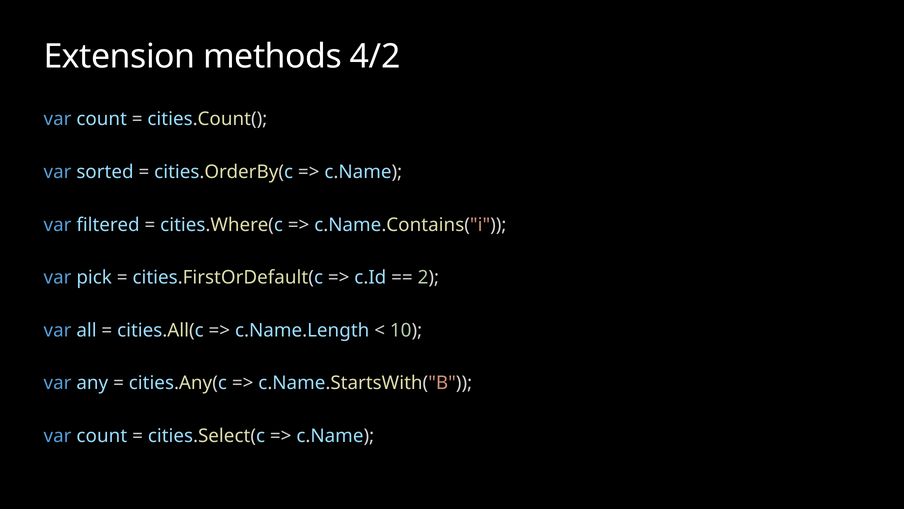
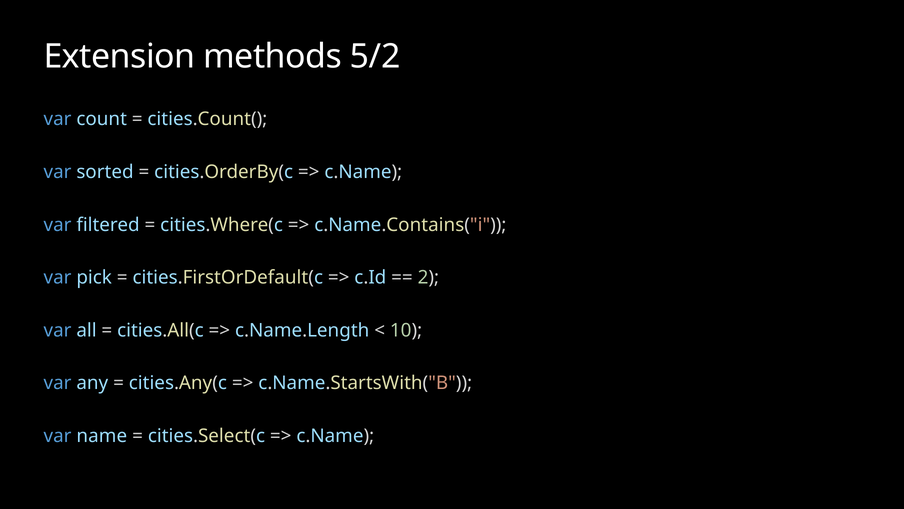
4/2: 4/2 -> 5/2 (375, 57)
count: count -> name (102, 436)
